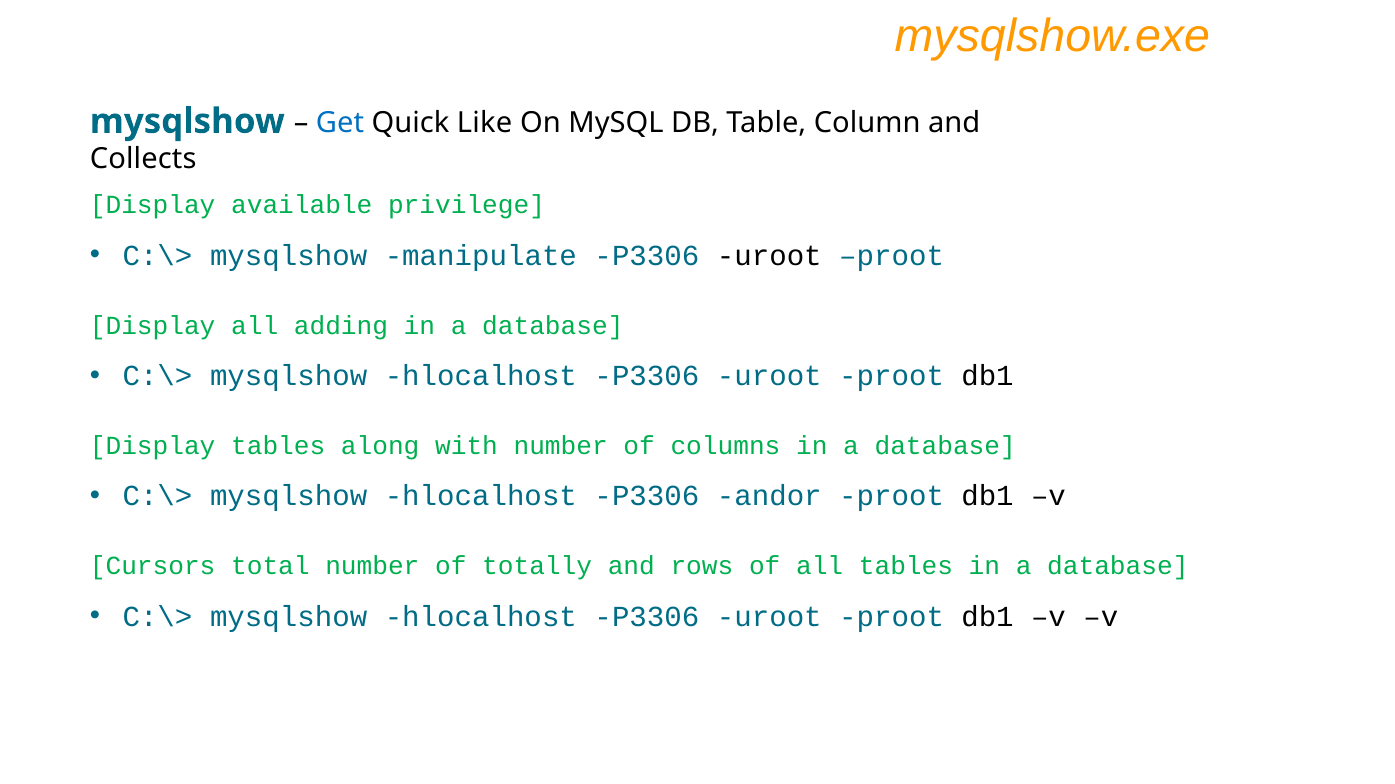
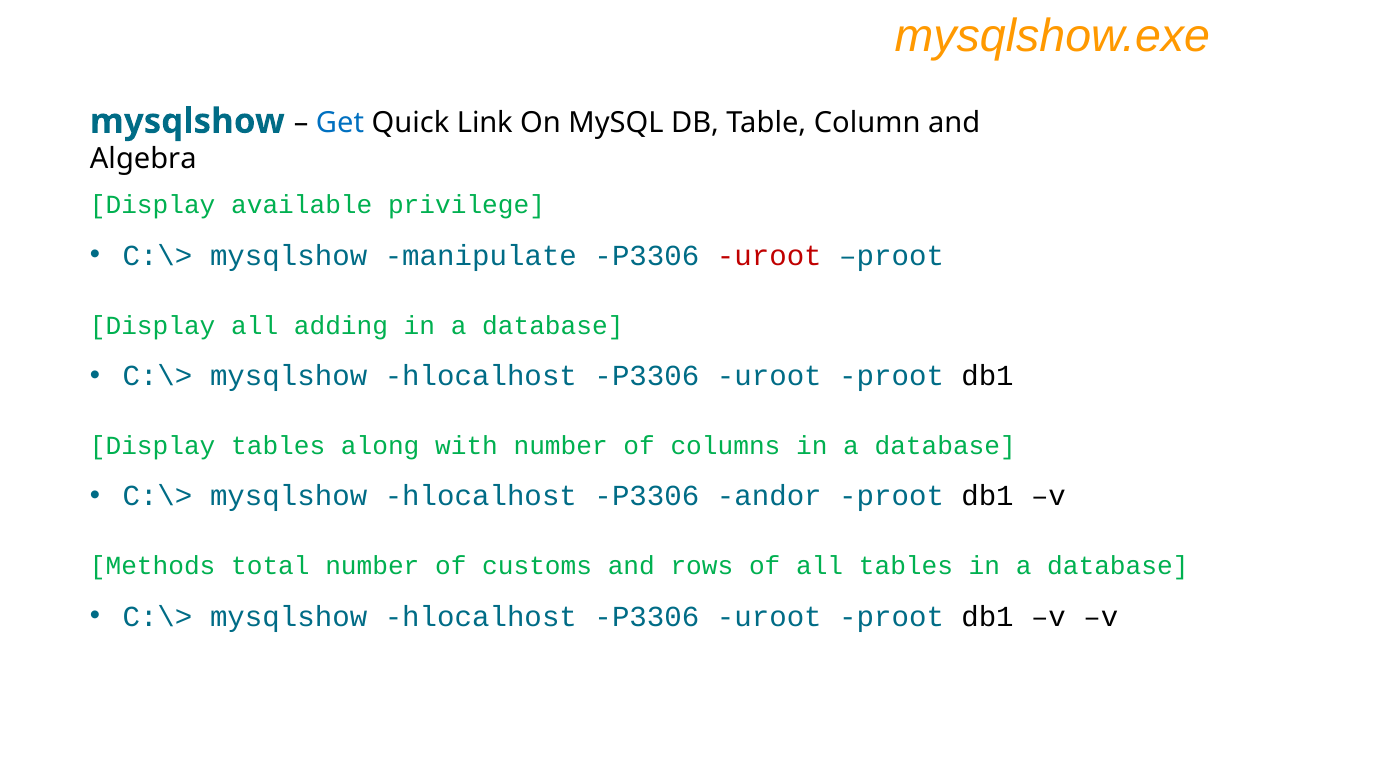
Like: Like -> Link (485, 123)
Collects: Collects -> Algebra (143, 159)
uroot colour: black -> red (769, 256)
Cursors: Cursors -> Methods (153, 566)
totally: totally -> customs (537, 566)
